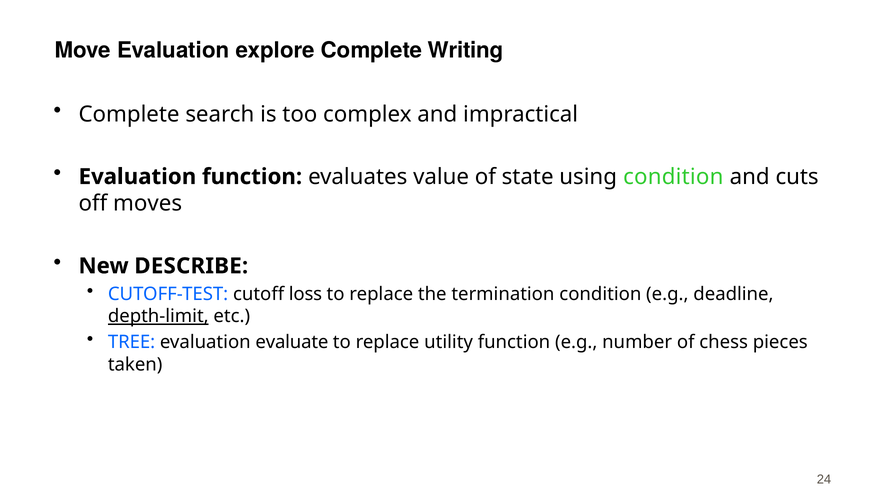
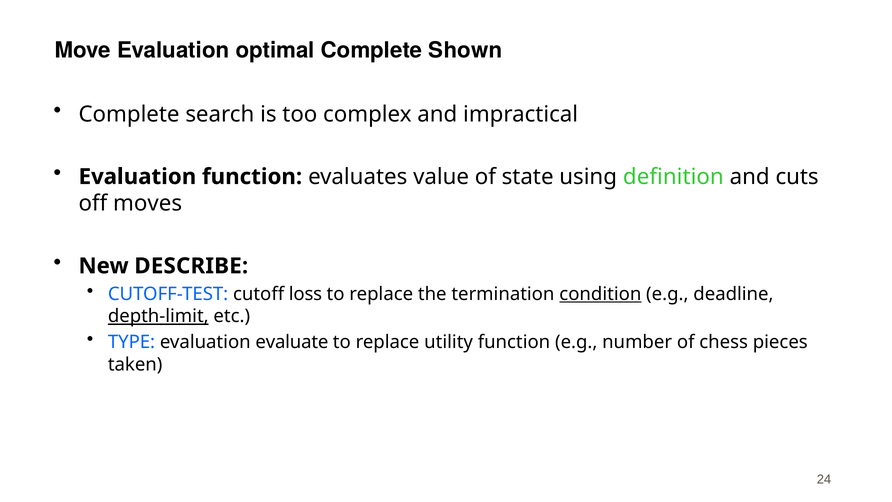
explore: explore -> optimal (275, 51)
Writing: Writing -> Shown (465, 51)
using condition: condition -> definition (673, 177)
condition underline: none -> present (600, 294)
TREE: TREE -> TYPE (131, 342)
